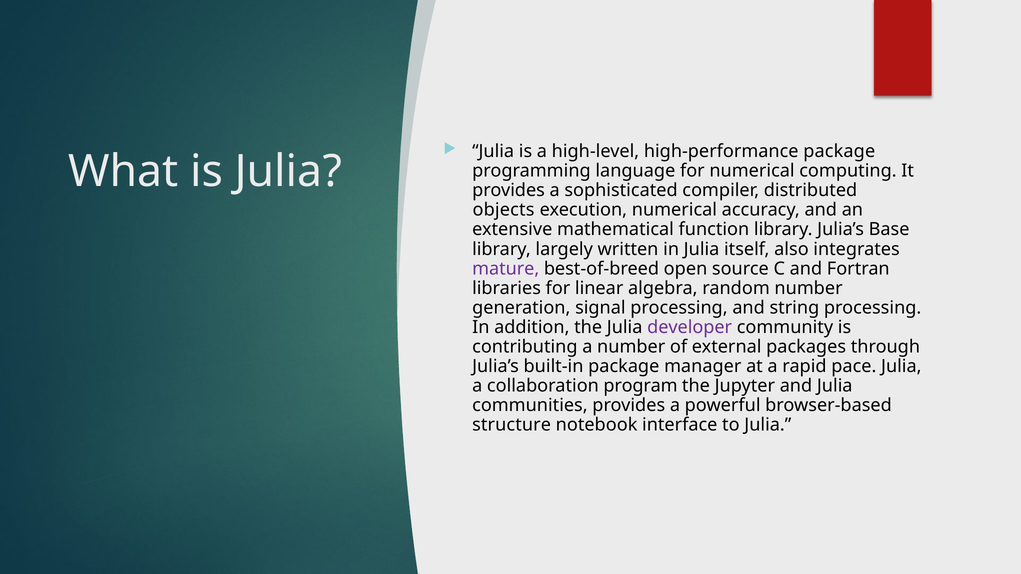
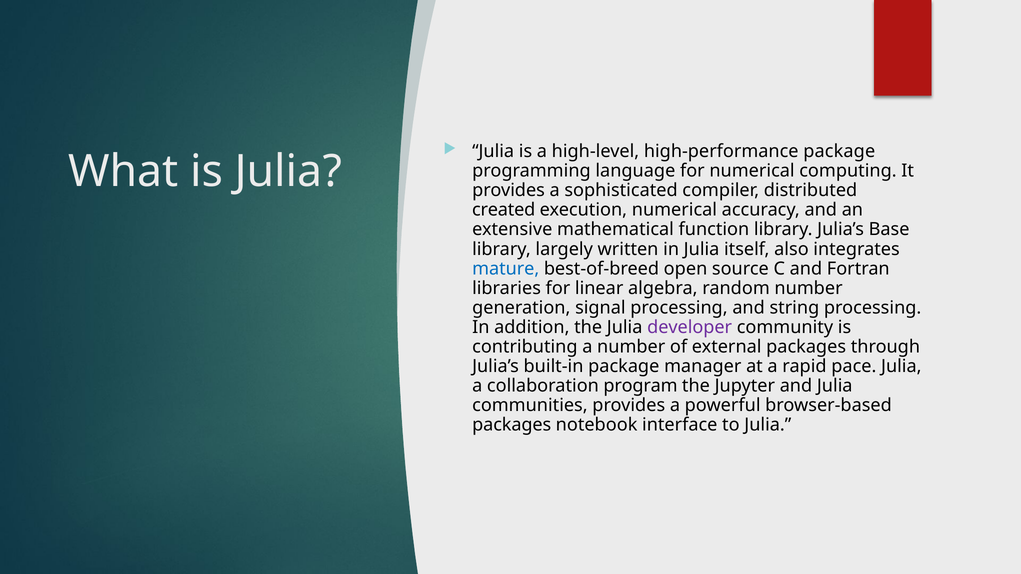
objects: objects -> created (504, 210)
mature colour: purple -> blue (506, 269)
structure: structure -> packages (512, 425)
